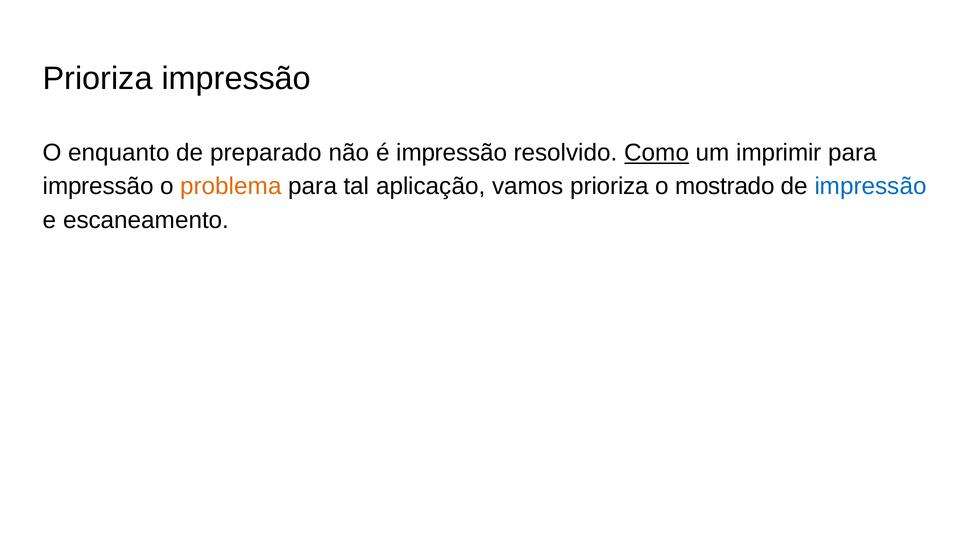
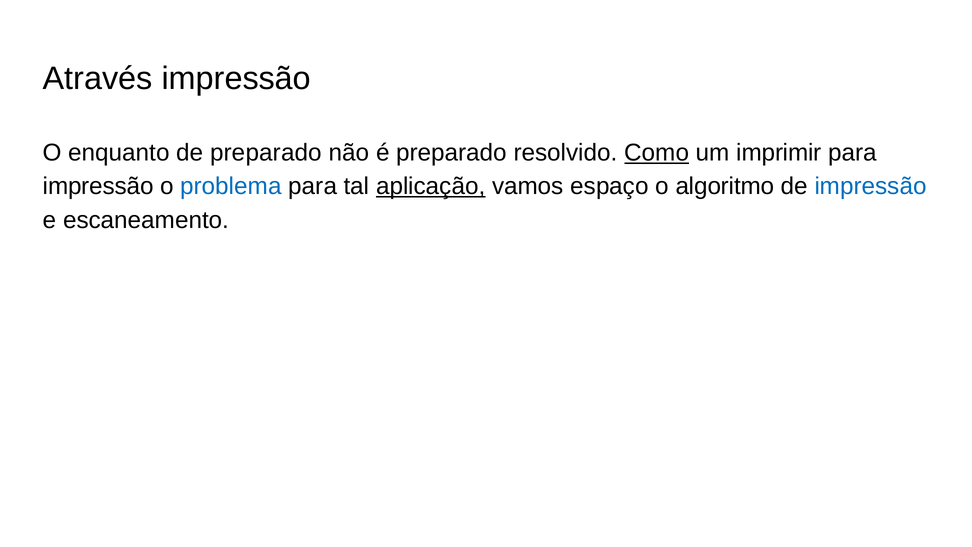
Prioriza: Prioriza -> Através (98, 79)
é impressão: impressão -> preparado (452, 153)
problema colour: orange -> blue (231, 186)
aplicação underline: none -> present (431, 186)
vamos prioriza: prioriza -> espaço (609, 186)
mostrado: mostrado -> algoritmo (725, 186)
